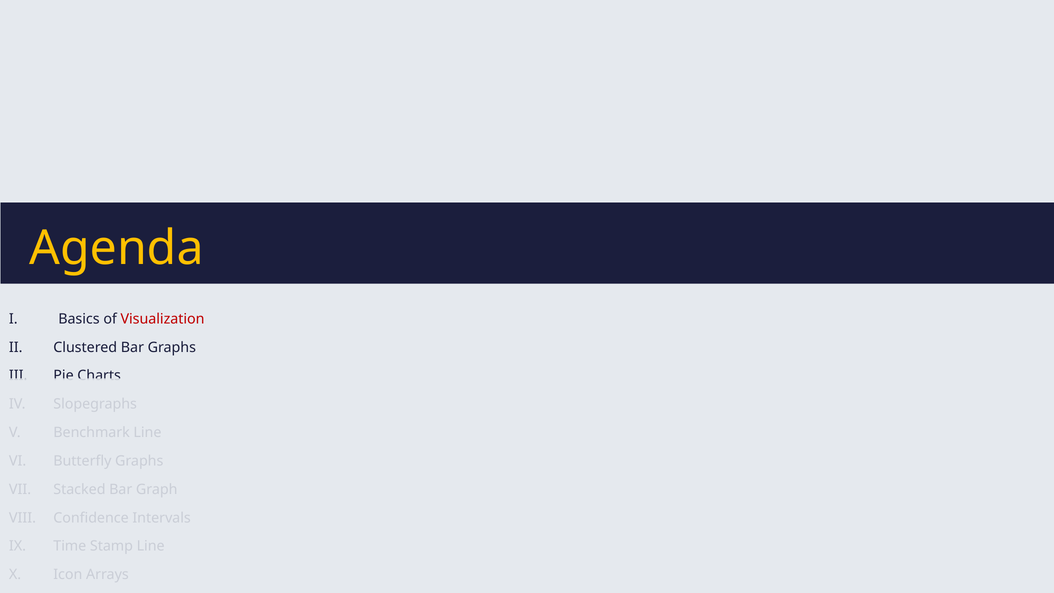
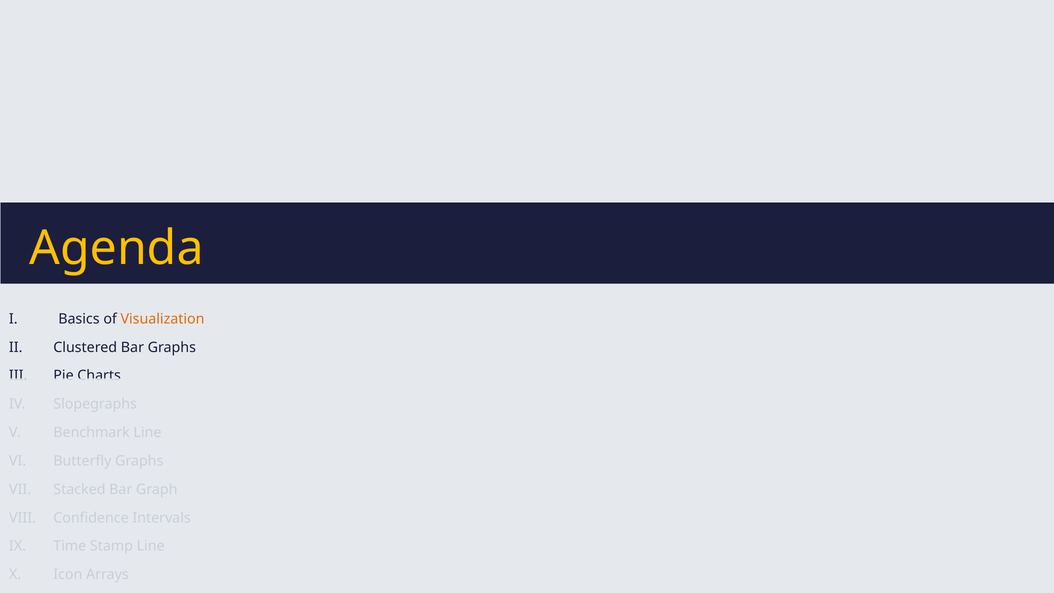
Visualization colour: red -> orange (163, 319)
